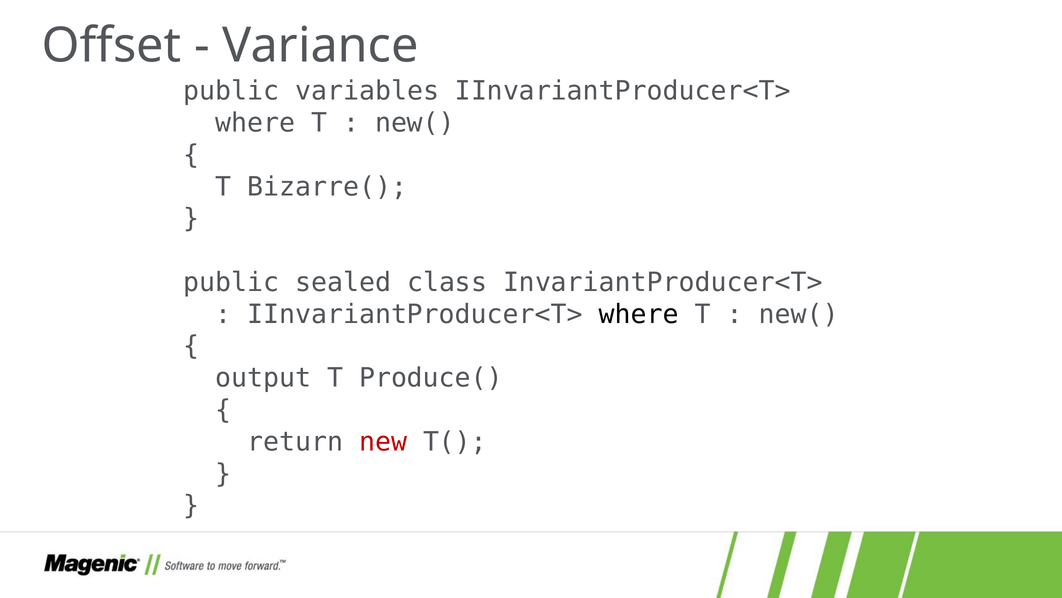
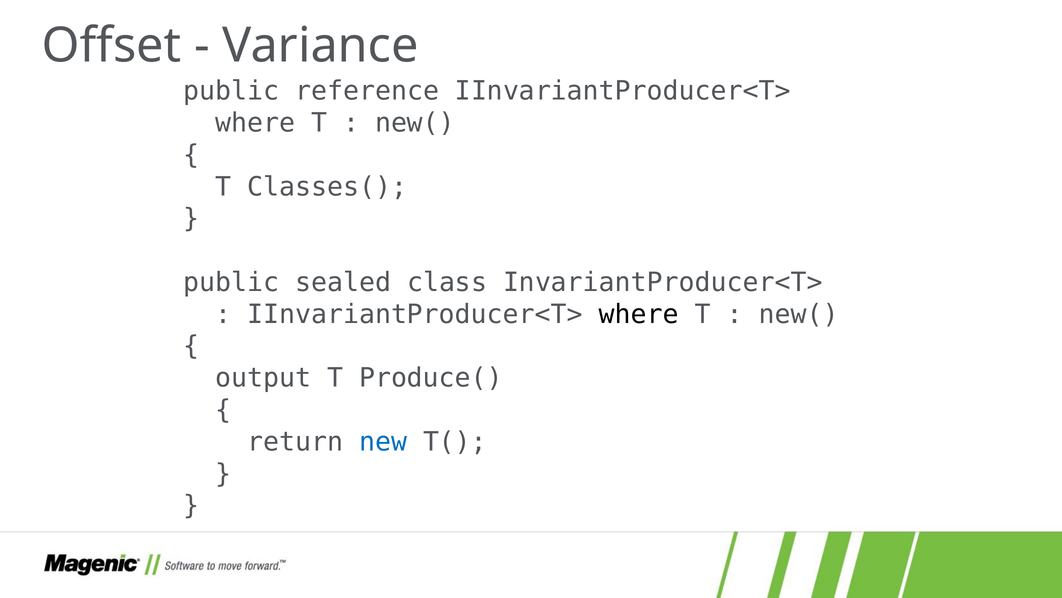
variables: variables -> reference (367, 91)
Bizarre(: Bizarre( -> Classes( (327, 187)
new colour: red -> blue (383, 441)
